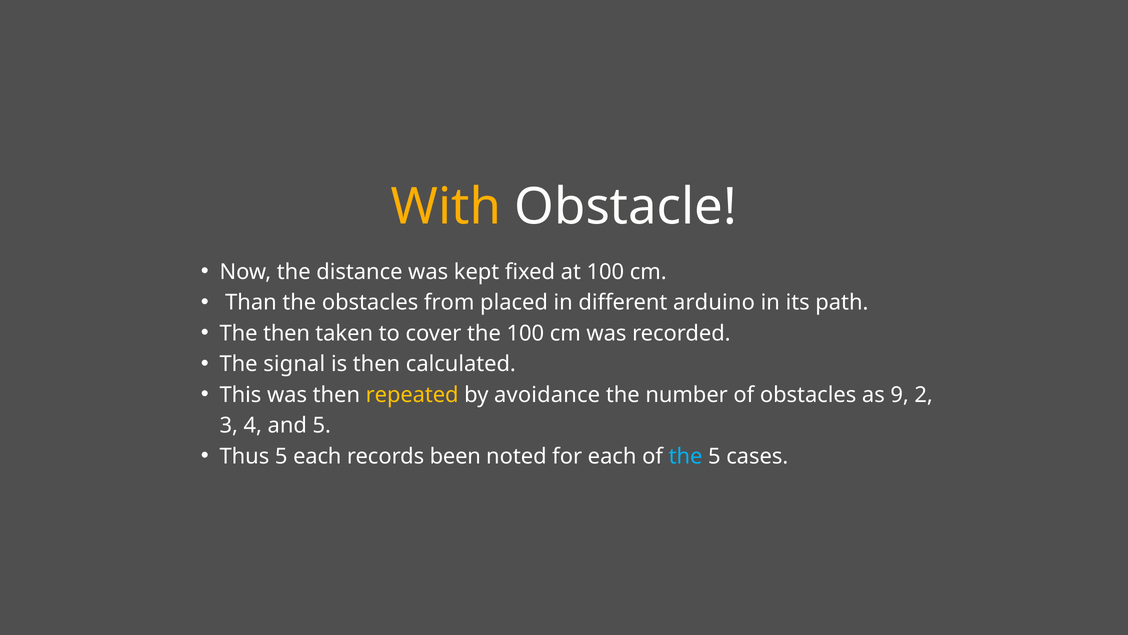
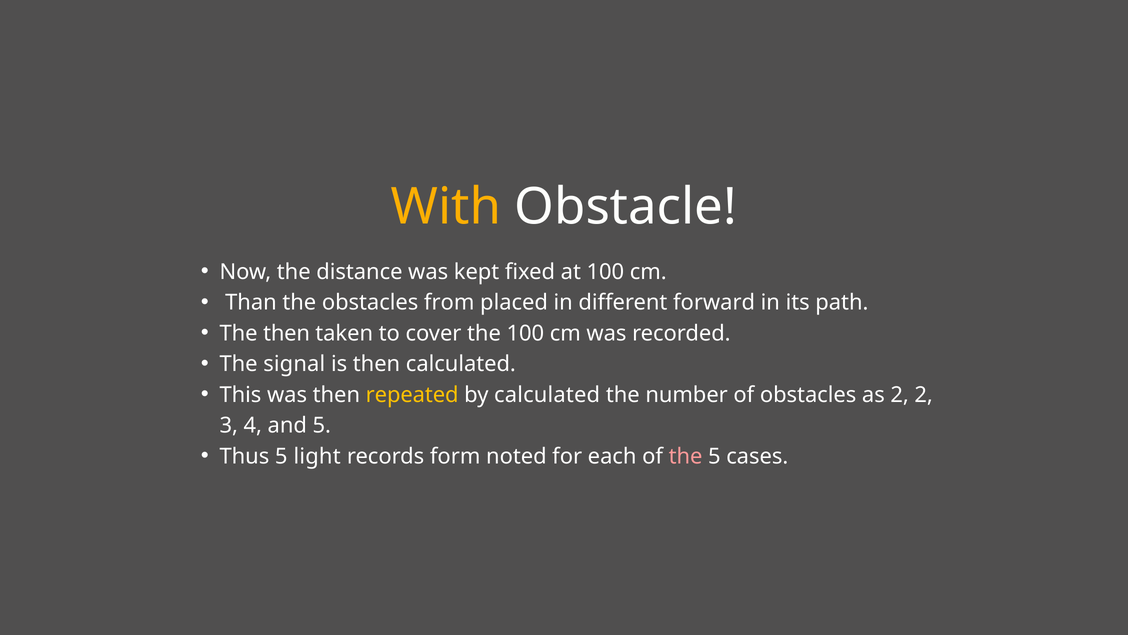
arduino: arduino -> forward (714, 302)
by avoidance: avoidance -> calculated (547, 395)
as 9: 9 -> 2 (900, 395)
5 each: each -> light (317, 456)
been: been -> form (455, 456)
the colour: light blue -> pink (686, 456)
